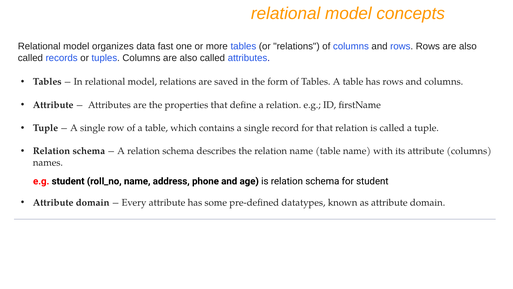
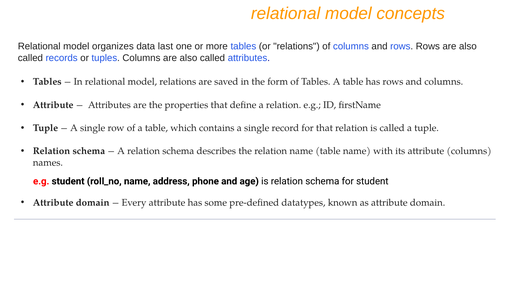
fast: fast -> last (165, 46)
